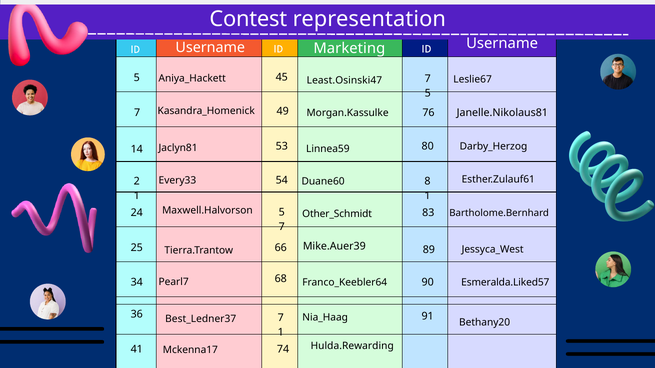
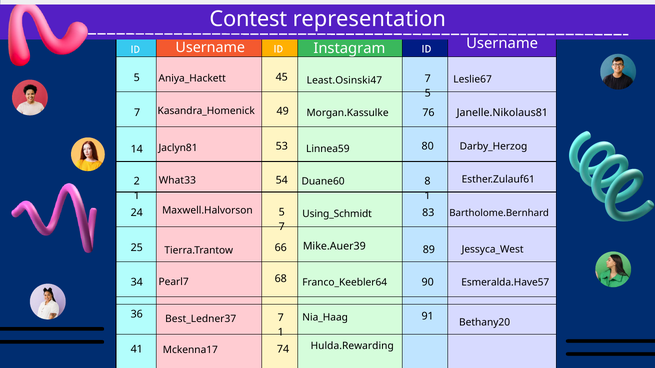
Marketing: Marketing -> Instagram (349, 48)
Every33: Every33 -> What33 (177, 181)
Other_Schmidt: Other_Schmidt -> Using_Schmidt (337, 214)
Esmeralda.Liked57: Esmeralda.Liked57 -> Esmeralda.Have57 (505, 283)
